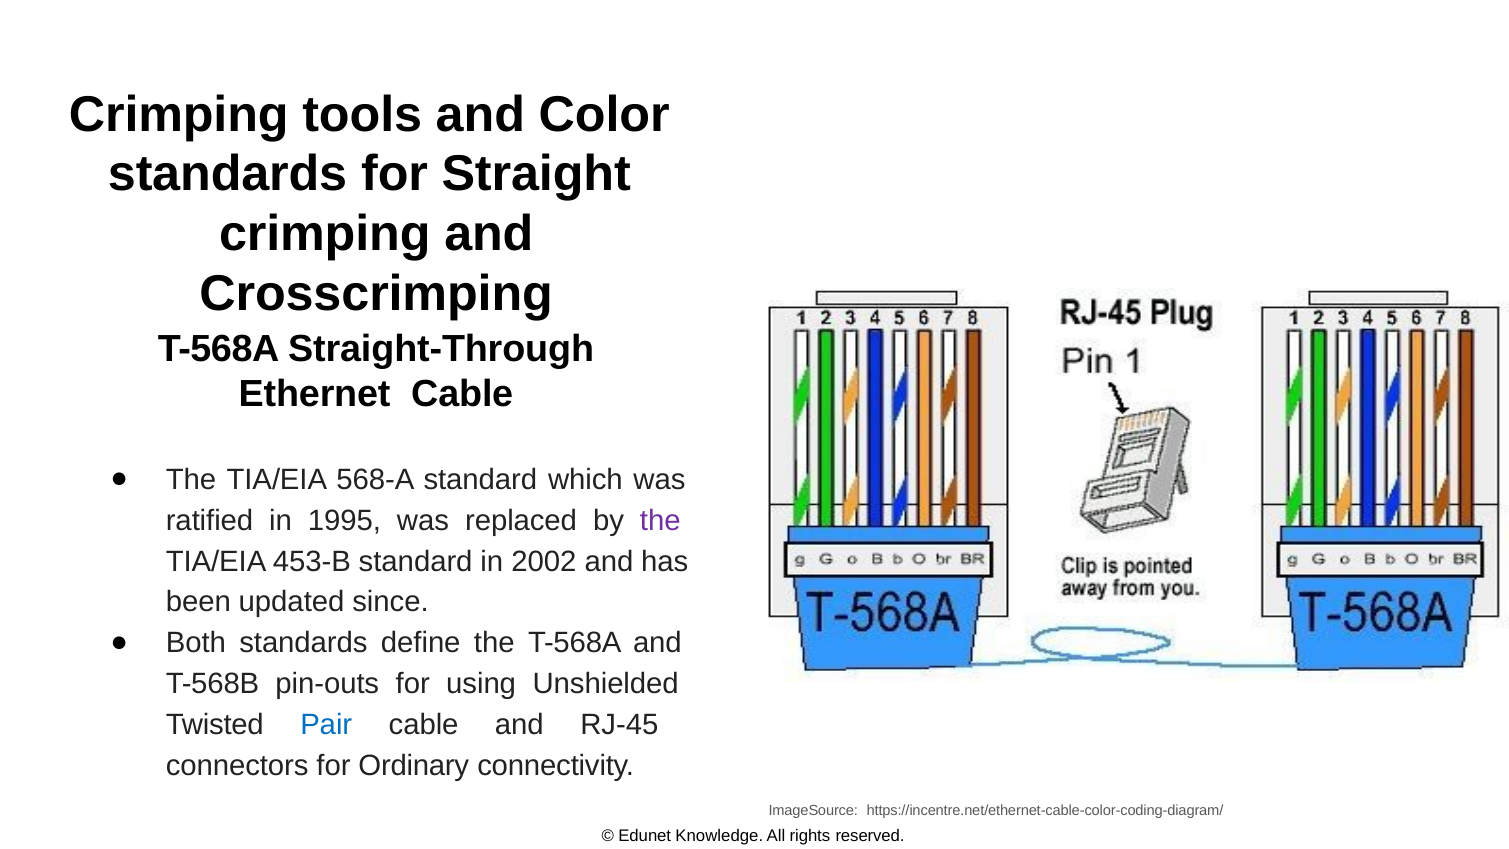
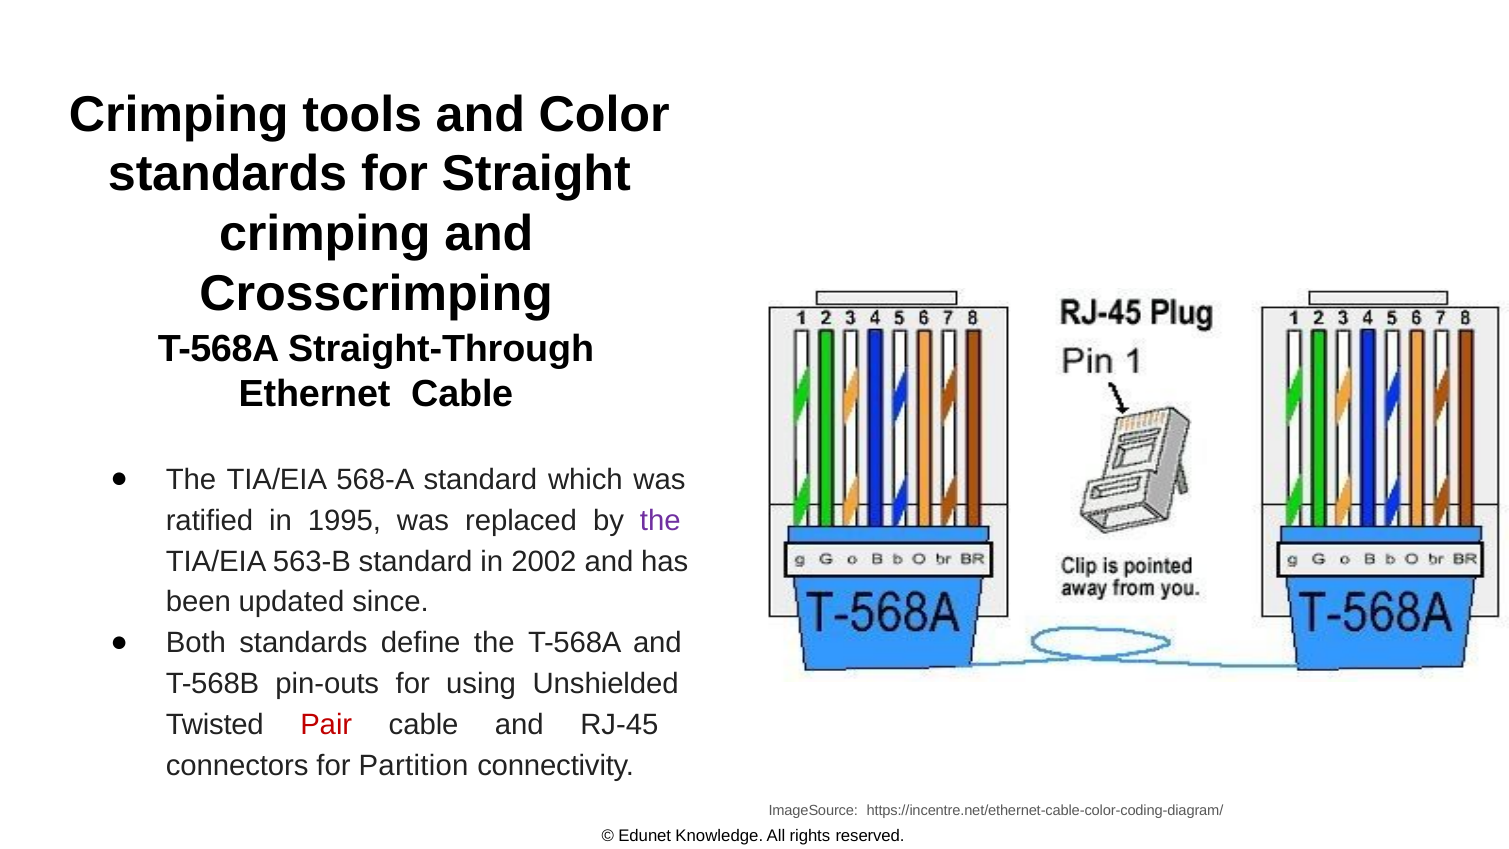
453-B: 453-B -> 563-B (312, 561)
Pair colour: blue -> red (326, 725)
Ordinary: Ordinary -> Partition (414, 765)
